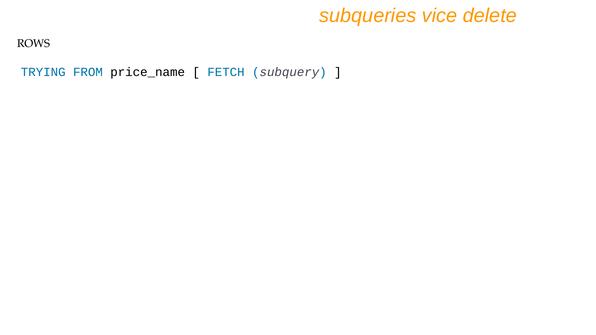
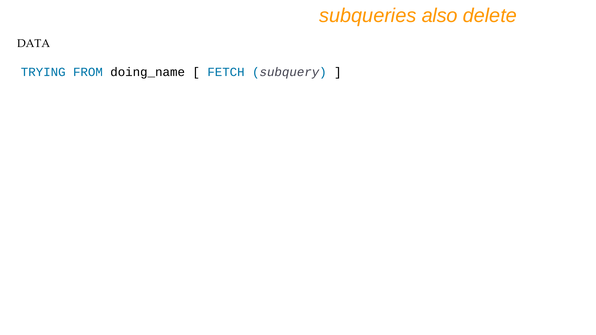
vice: vice -> also (440, 16)
ROWS: ROWS -> DATA (34, 44)
price_name: price_name -> doing_name (148, 72)
